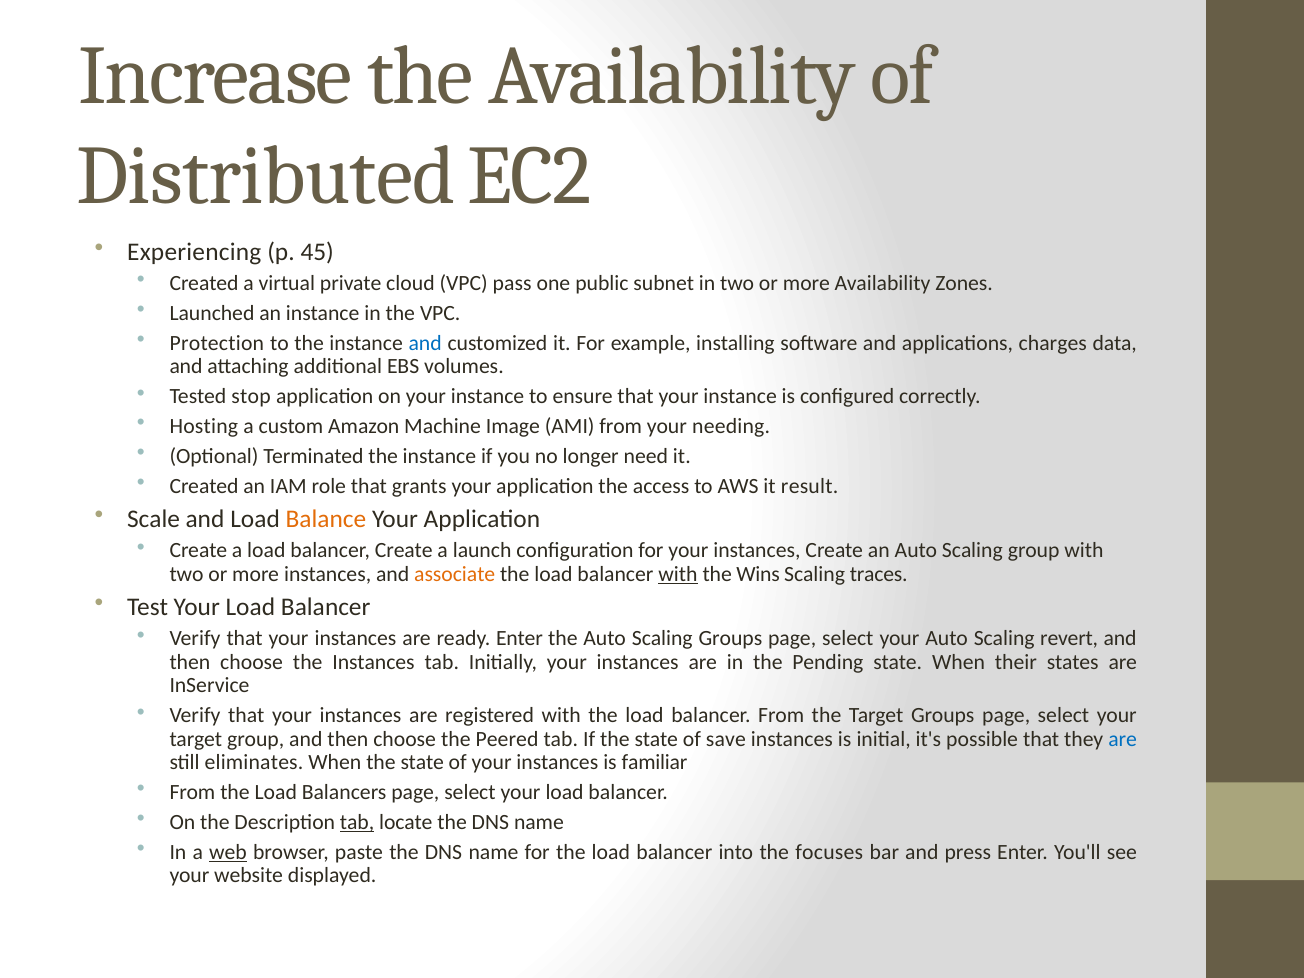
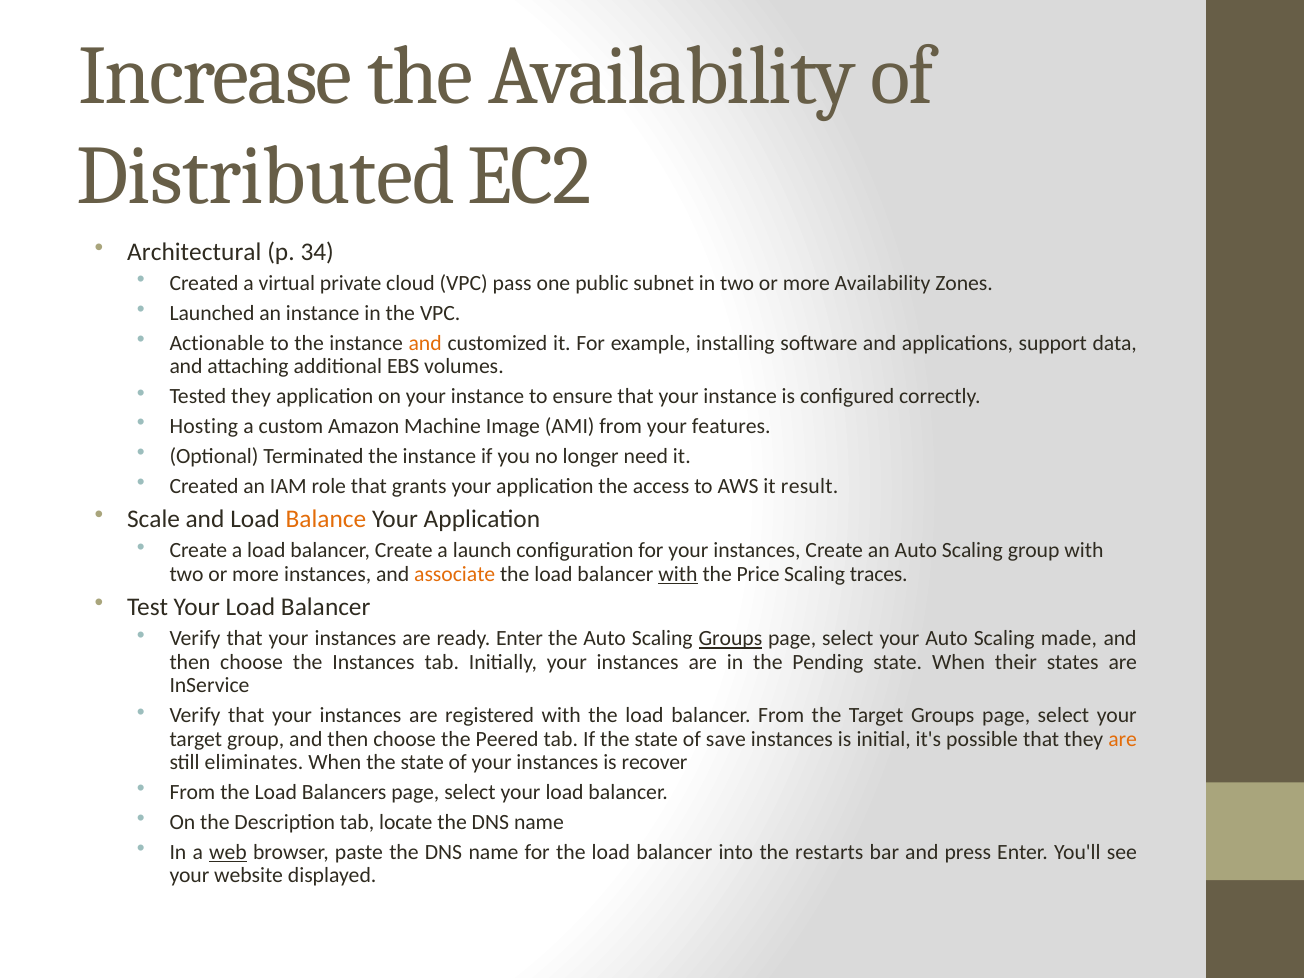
Experiencing: Experiencing -> Architectural (194, 252)
45: 45 -> 34 (317, 252)
Protection: Protection -> Actionable (217, 343)
and colour: blue -> orange (425, 343)
charges: charges -> support (1053, 343)
Tested stop: stop -> they (251, 396)
needing: needing -> features (731, 426)
Wins: Wins -> Price (758, 574)
Groups underline: none -> present (730, 639)
revert: revert -> made (1069, 639)
are colour: blue -> orange (1123, 739)
familiar: familiar -> recover (655, 762)
tab underline: present -> none (357, 822)
focuses: focuses -> restarts (829, 852)
